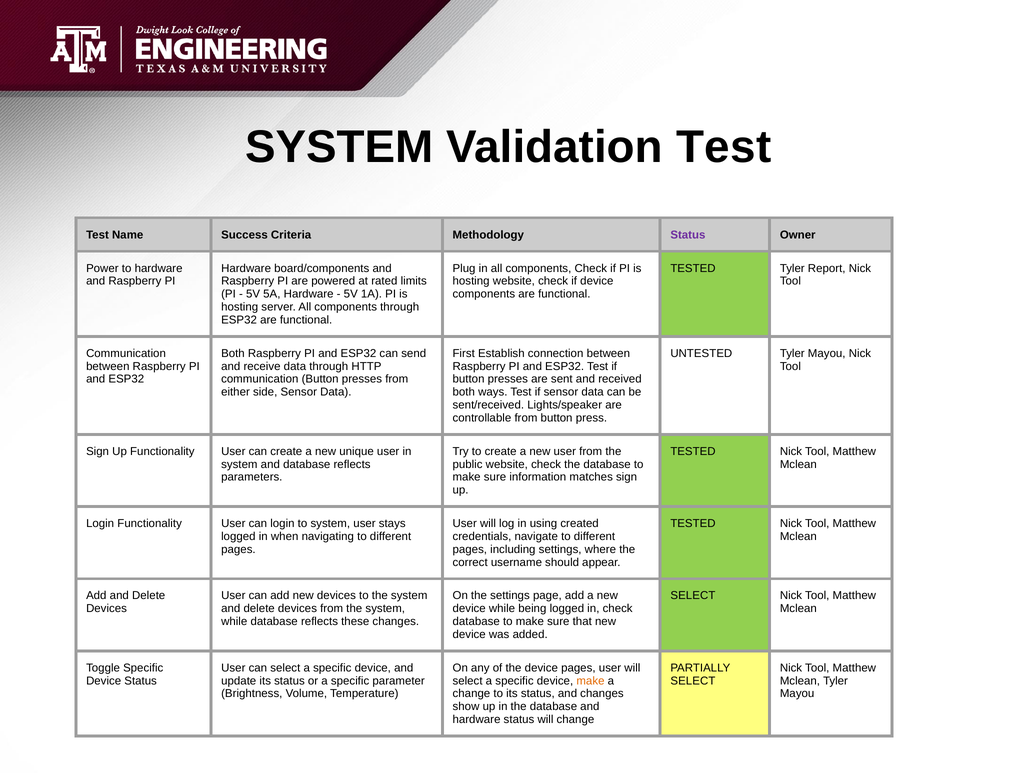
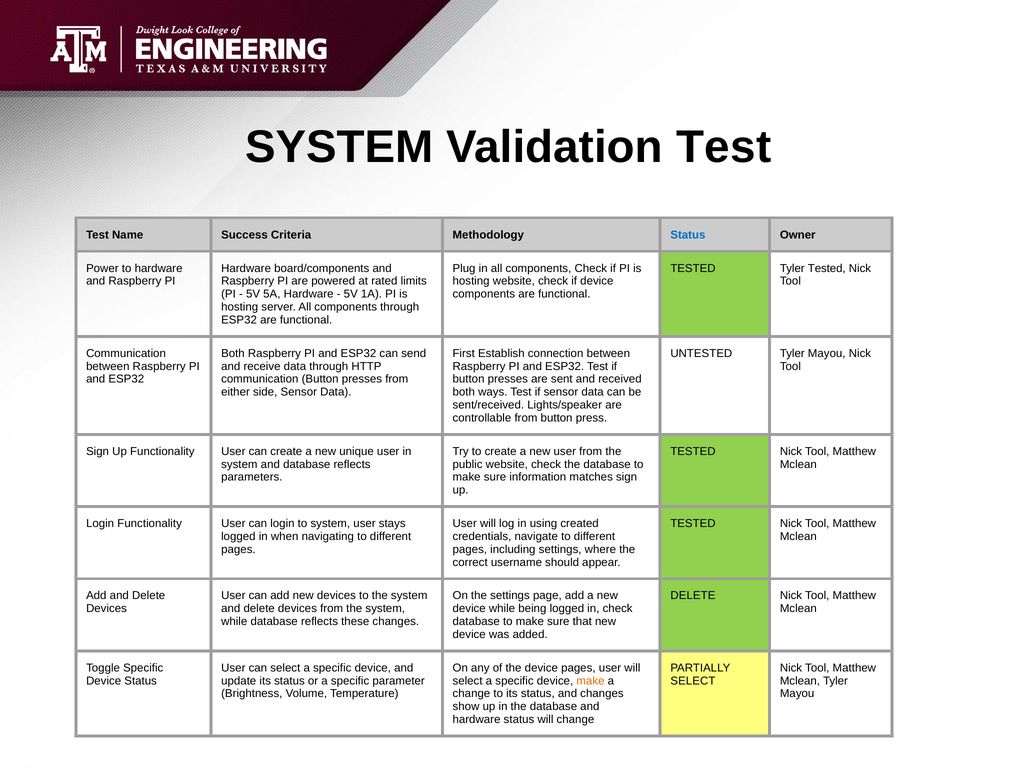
Status colour: purple -> blue (688, 235)
Tyler Report: Report -> Tested (827, 268)
SELECT: SELECT -> DELETE (693, 596)
